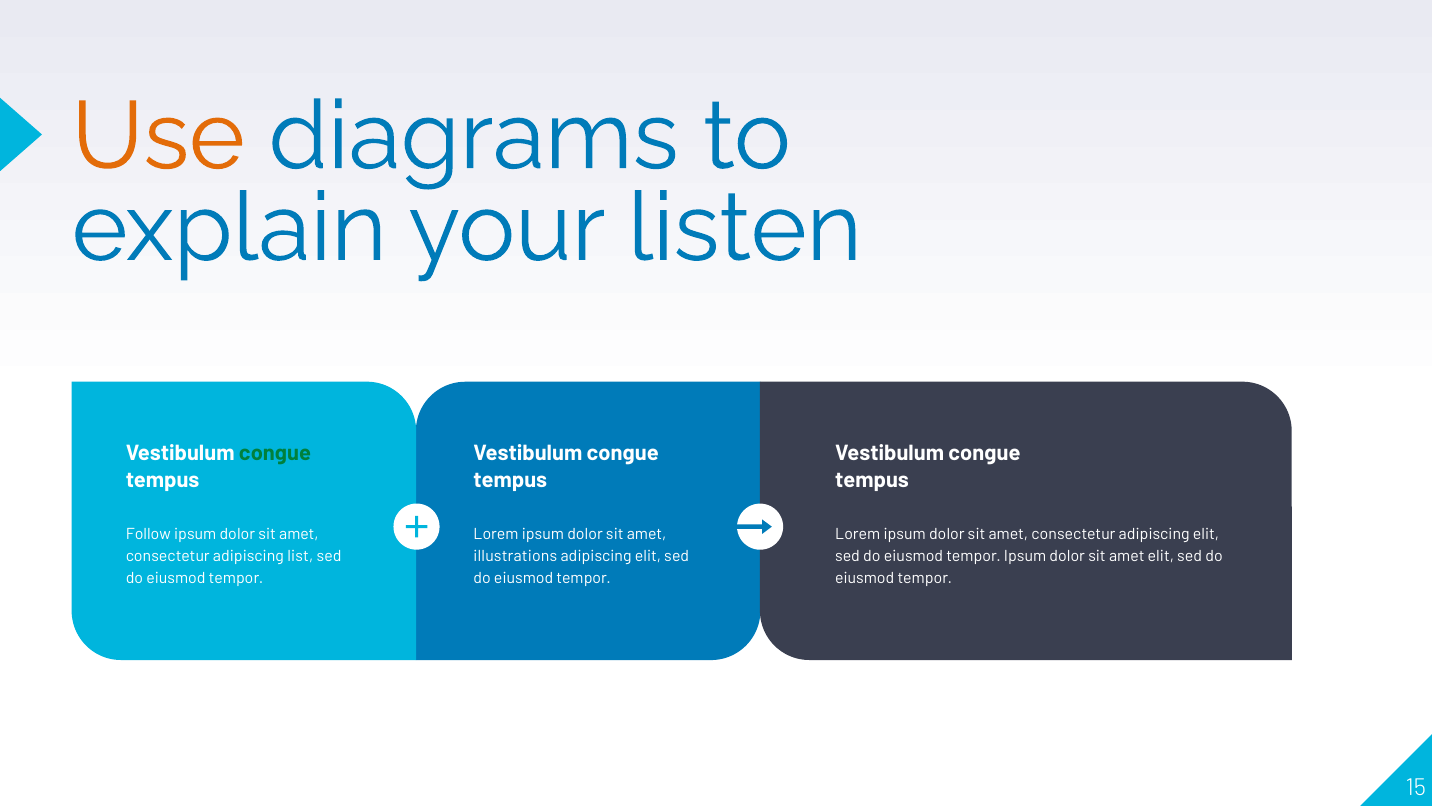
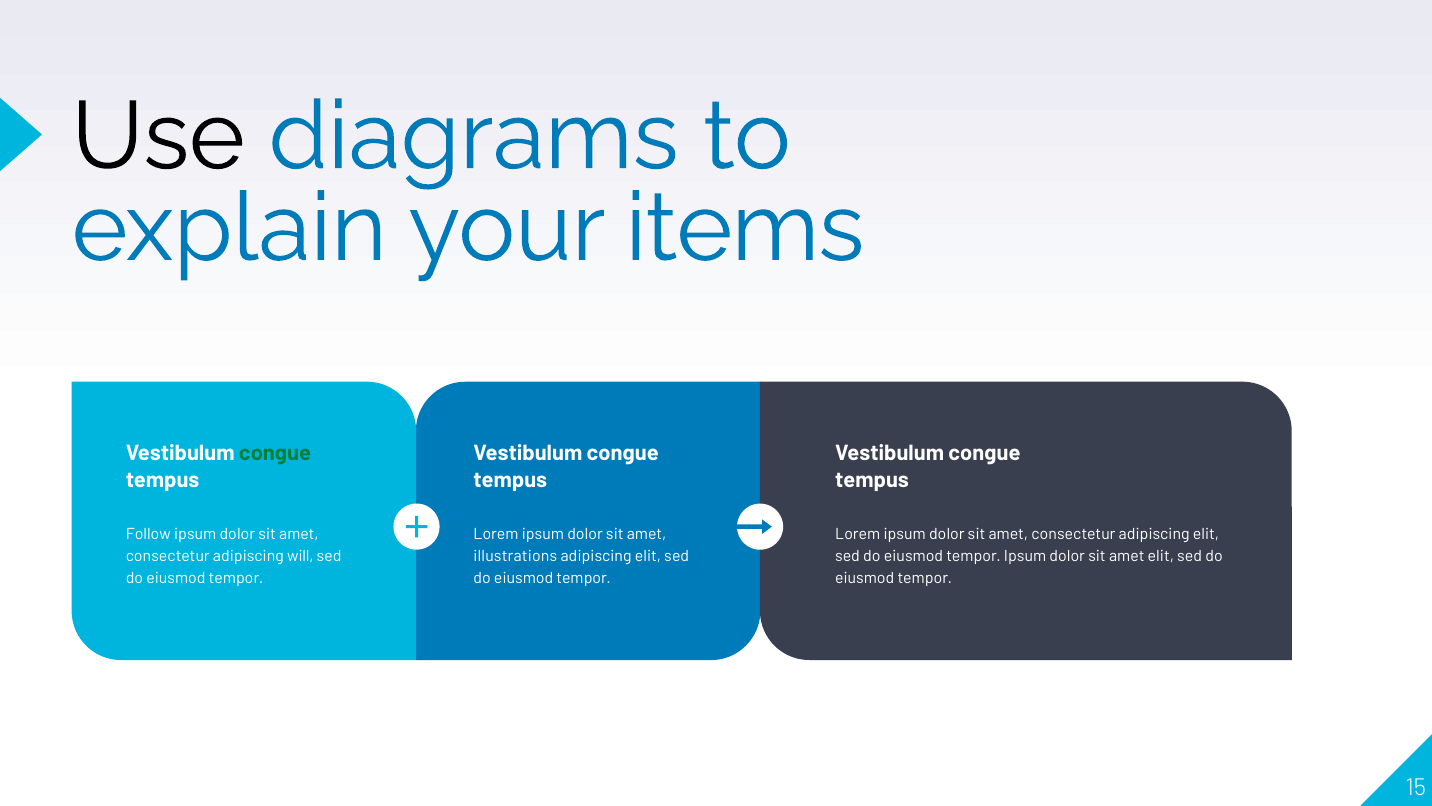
Use colour: orange -> black (158, 137)
listen: listen -> items (745, 228)
list: list -> will (300, 556)
